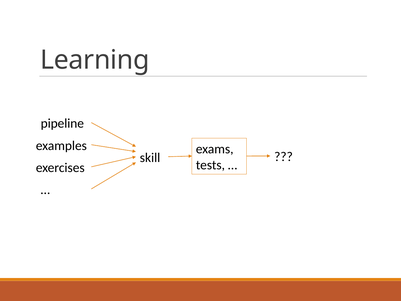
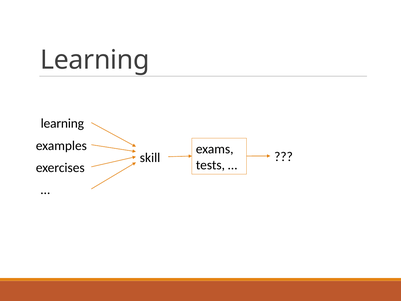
pipeline: pipeline -> learning (62, 123)
